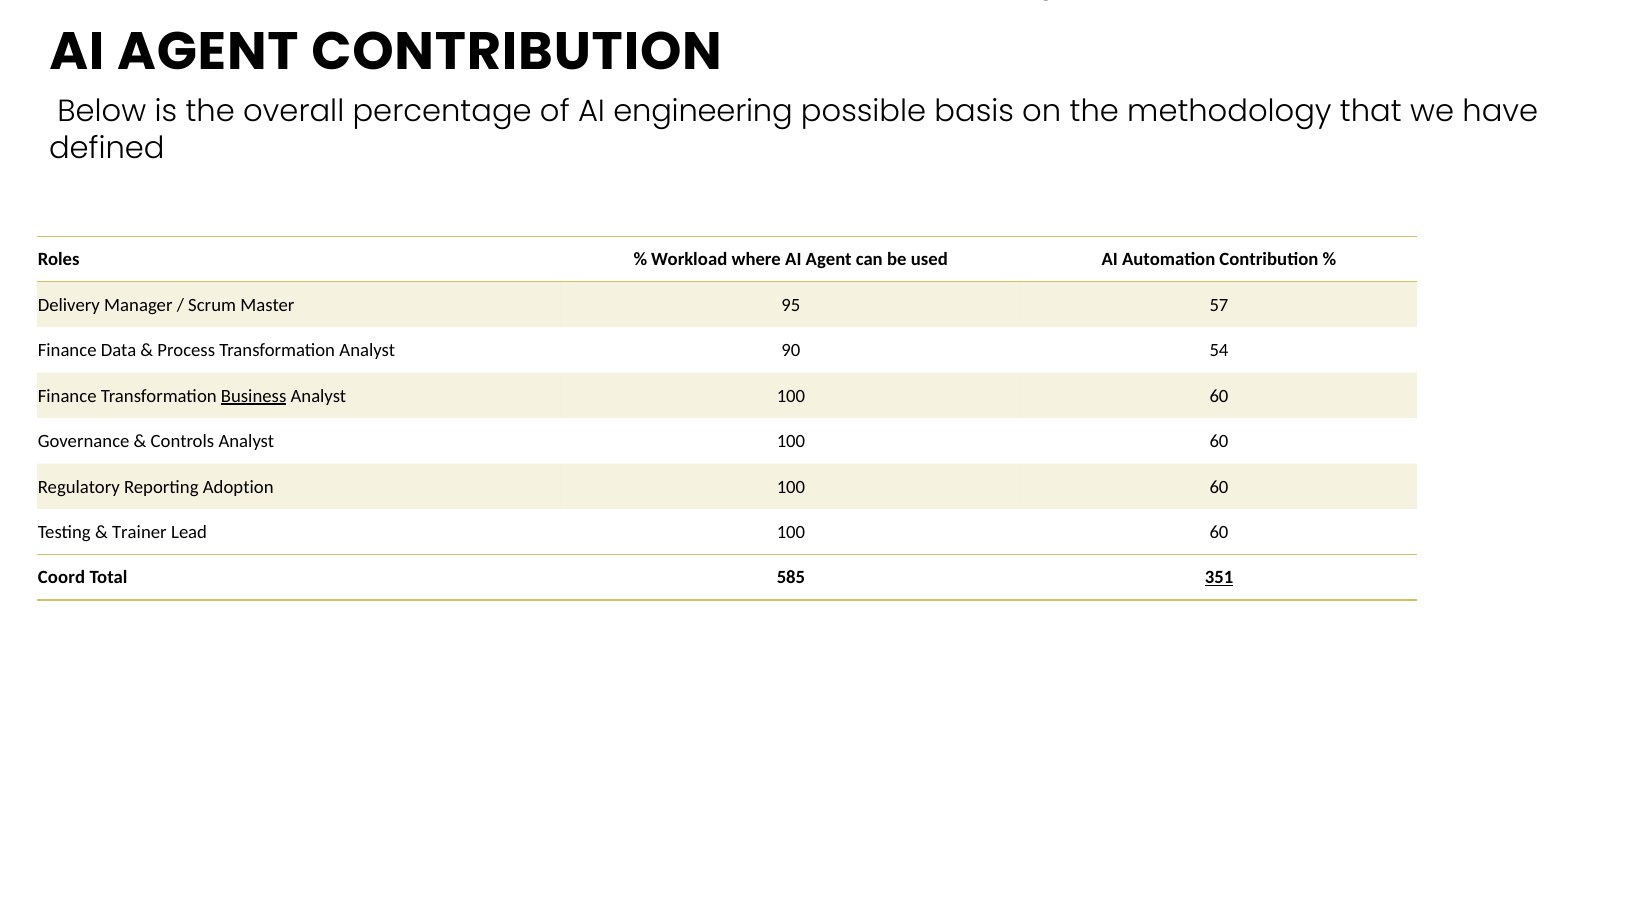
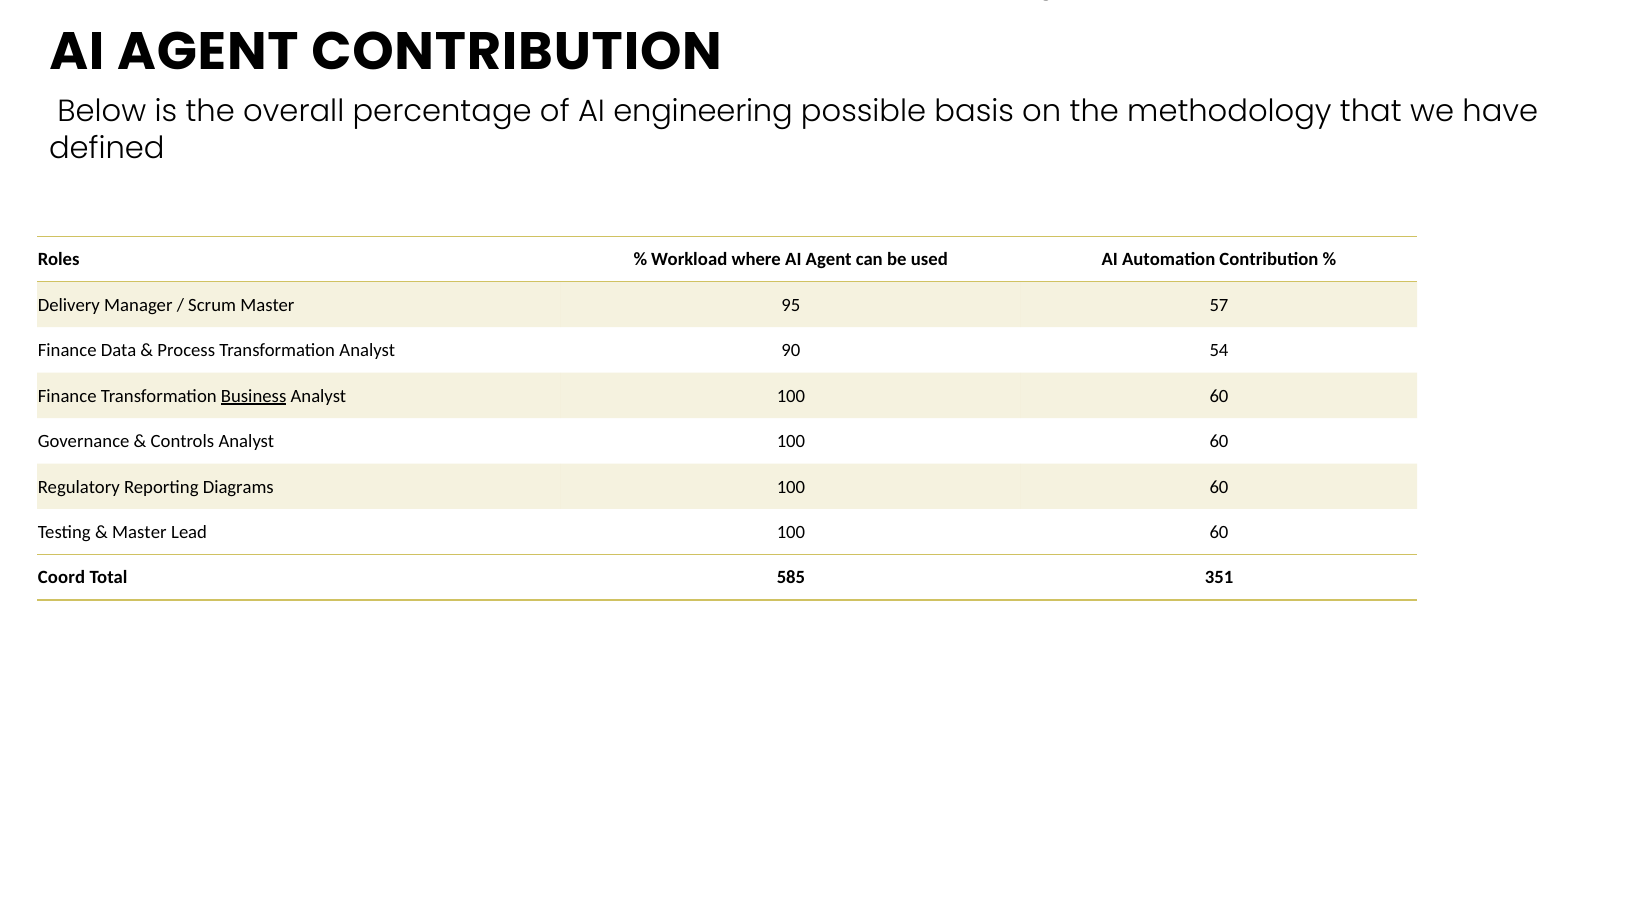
Adoption: Adoption -> Diagrams (238, 487)
Trainer: Trainer -> Master (139, 532)
351 underline: present -> none (1219, 578)
